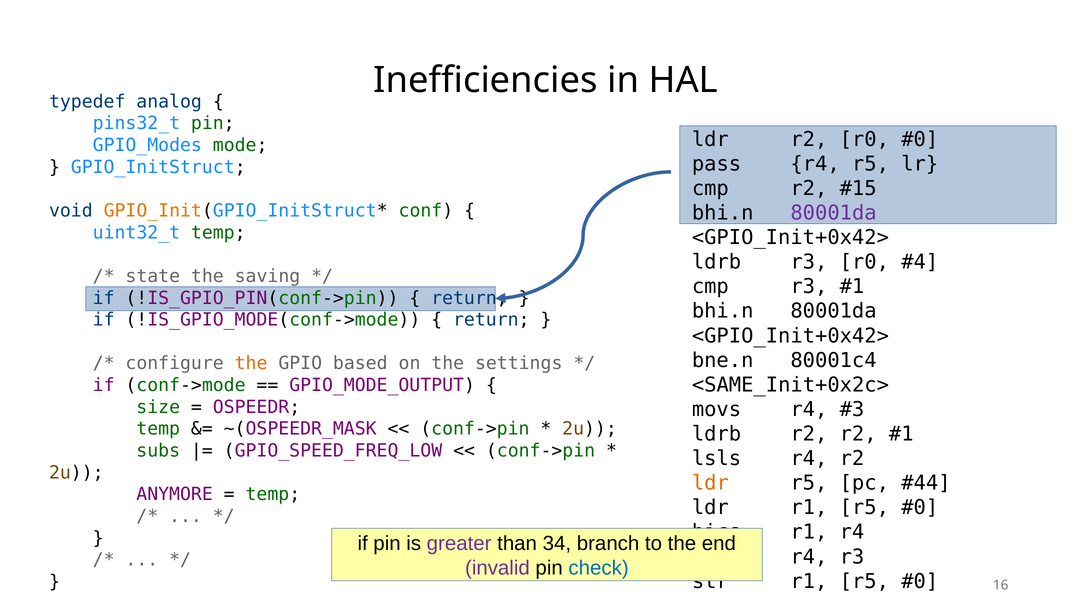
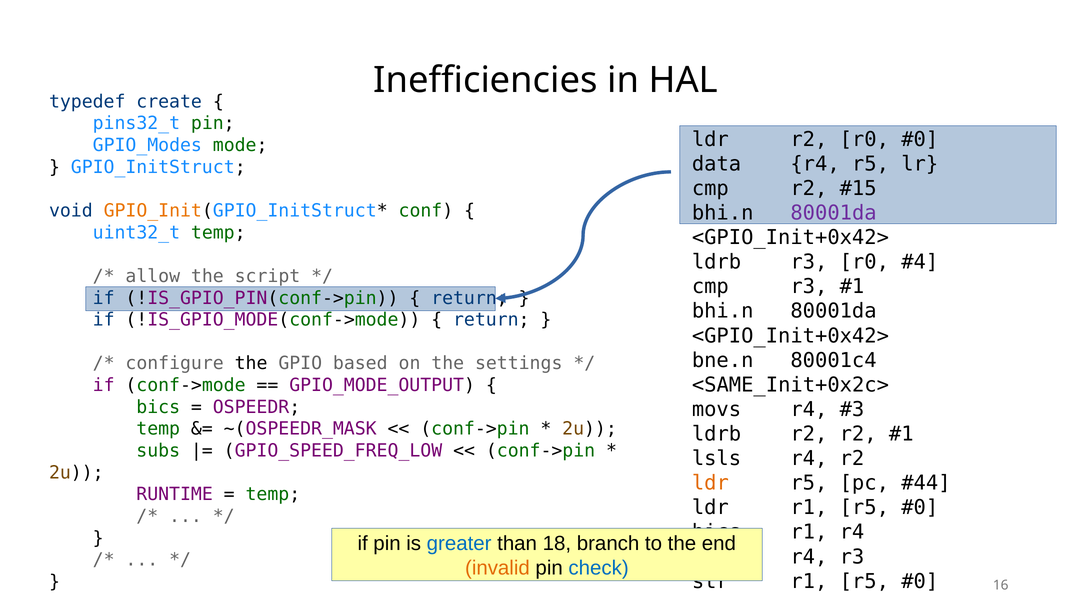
analog: analog -> create (169, 102)
pass: pass -> data (717, 164)
state: state -> allow (153, 276)
saving: saving -> script (267, 276)
the colour: orange -> black (251, 364)
size: size -> bics (158, 407)
ANYMORE: ANYMORE -> RUNTIME (175, 495)
greater colour: purple -> blue (459, 544)
34: 34 -> 18 (557, 544)
invalid colour: purple -> orange (497, 568)
